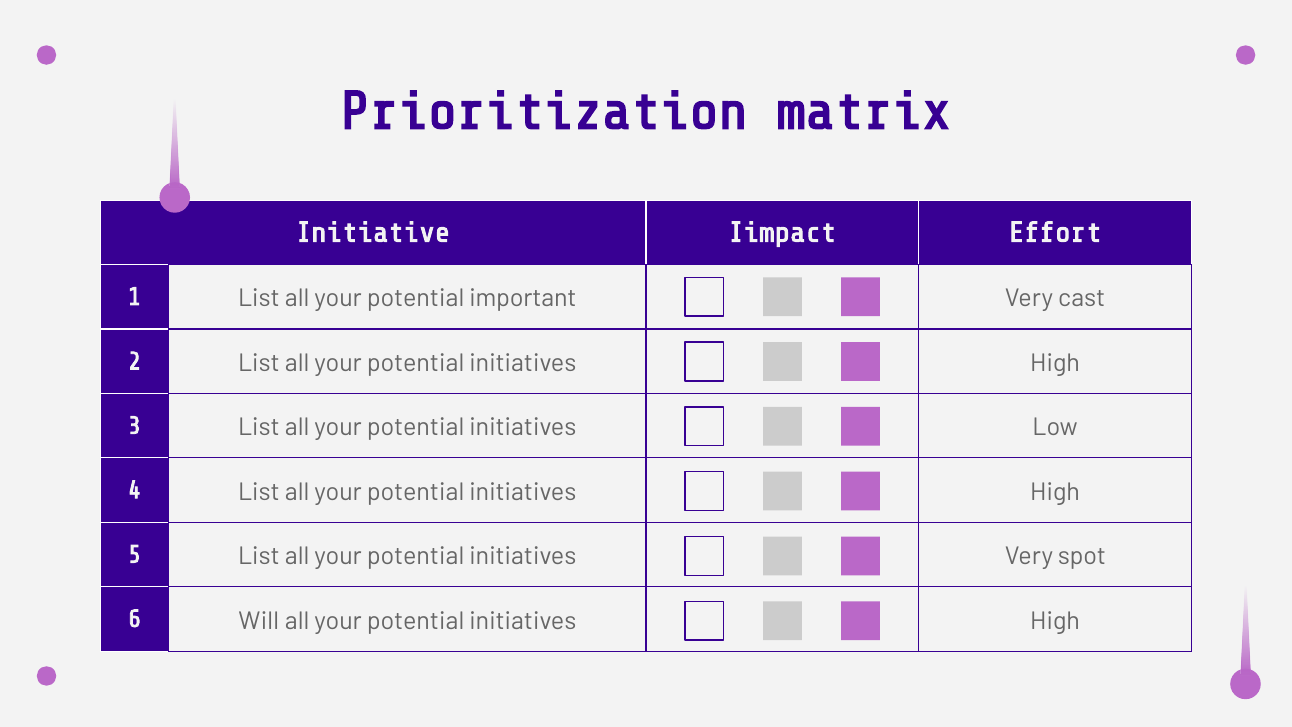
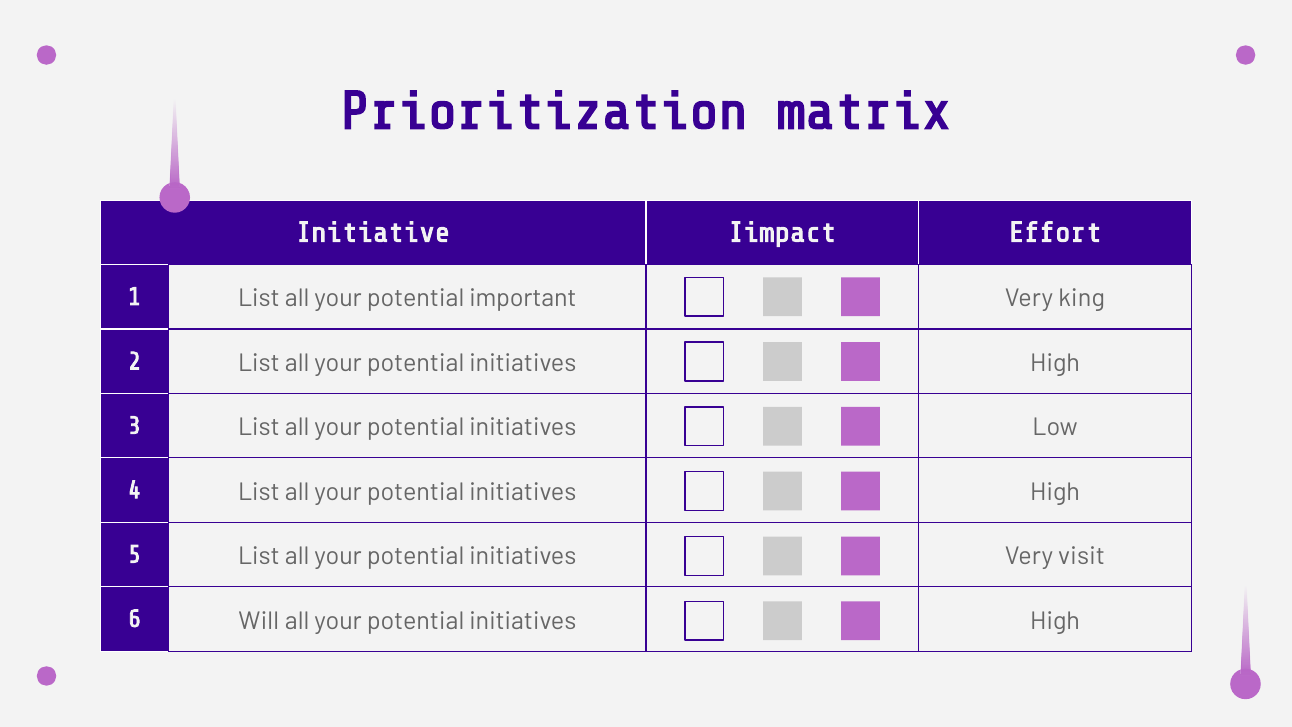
cast: cast -> king (1082, 299)
spot: spot -> visit (1082, 556)
